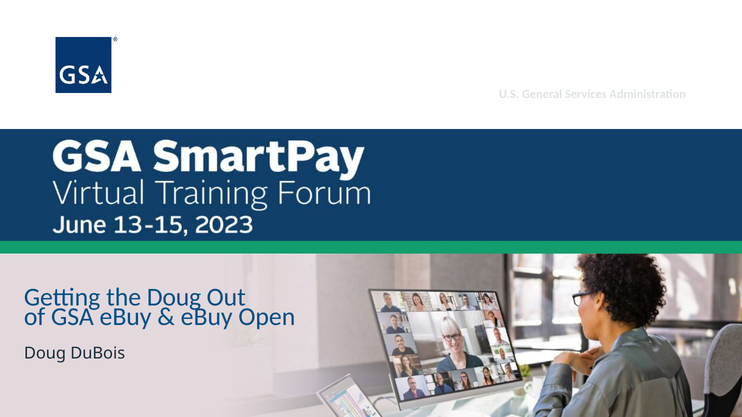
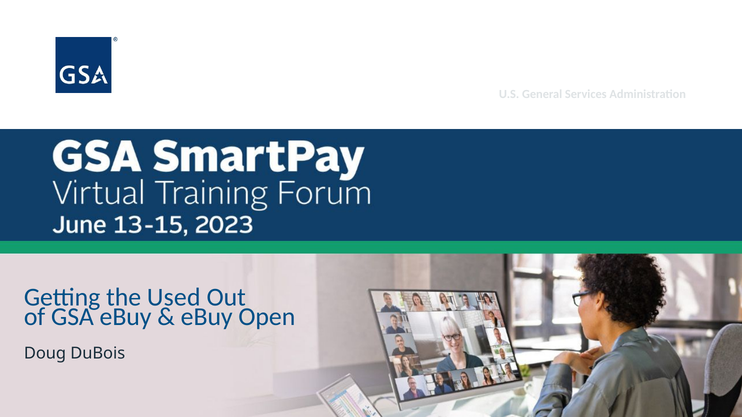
the Doug: Doug -> Used (174, 298)
